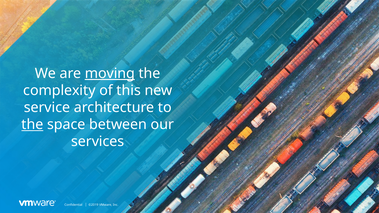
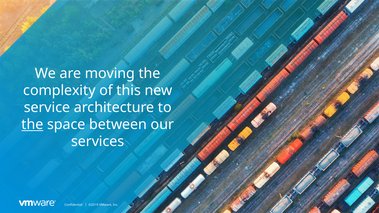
moving underline: present -> none (110, 73)
